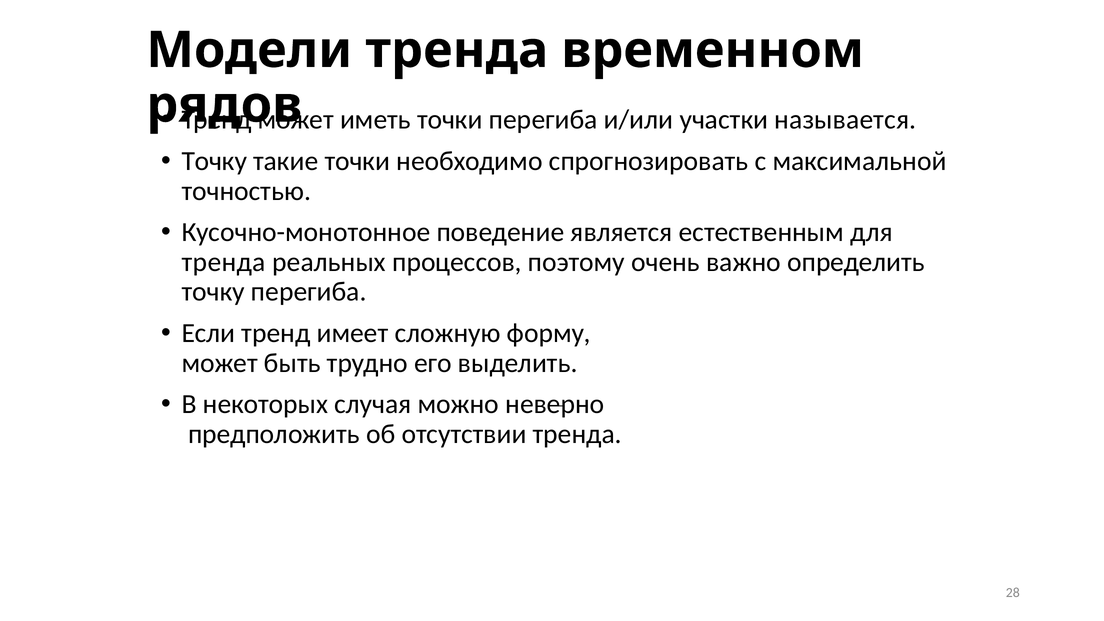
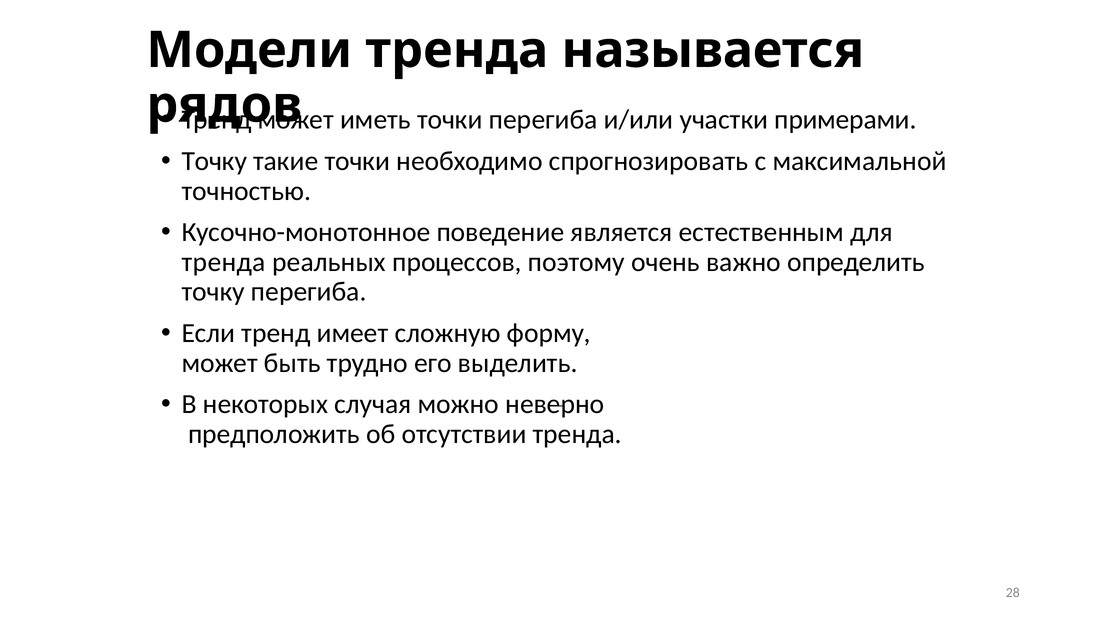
временном: временном -> называется (713, 50)
называется: называется -> примерами (845, 120)
